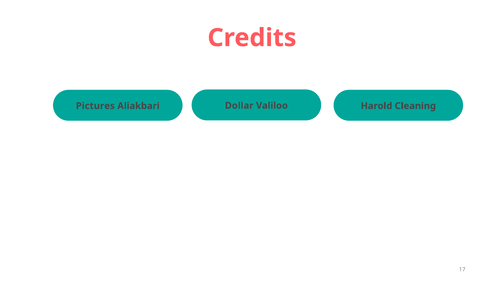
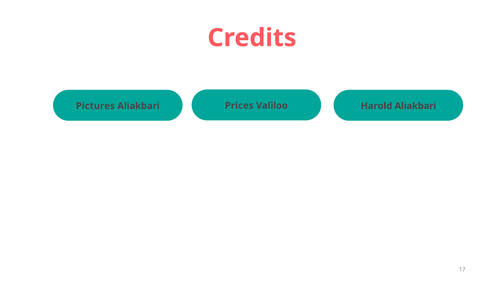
Dollar: Dollar -> Prices (239, 106)
Harold Cleaning: Cleaning -> Aliakbari (415, 106)
